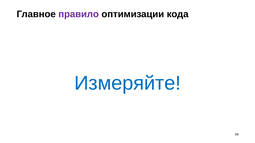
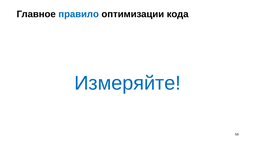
правило colour: purple -> blue (79, 14)
